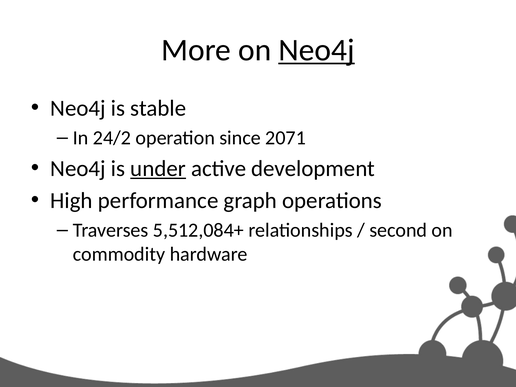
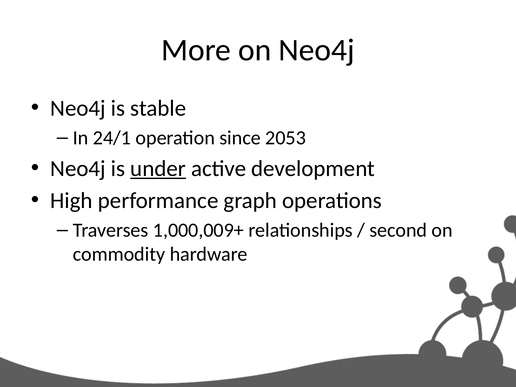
Neo4j underline: present -> none (316, 50)
24/2: 24/2 -> 24/1 (112, 138)
2071: 2071 -> 2053 (286, 138)
5,512,084+: 5,512,084+ -> 1,000,009+ (198, 230)
